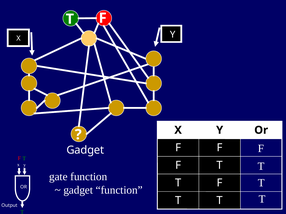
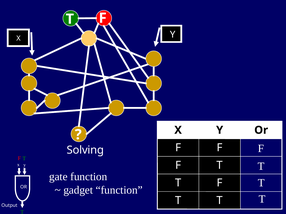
Gadget: Gadget -> Solving (85, 150)
